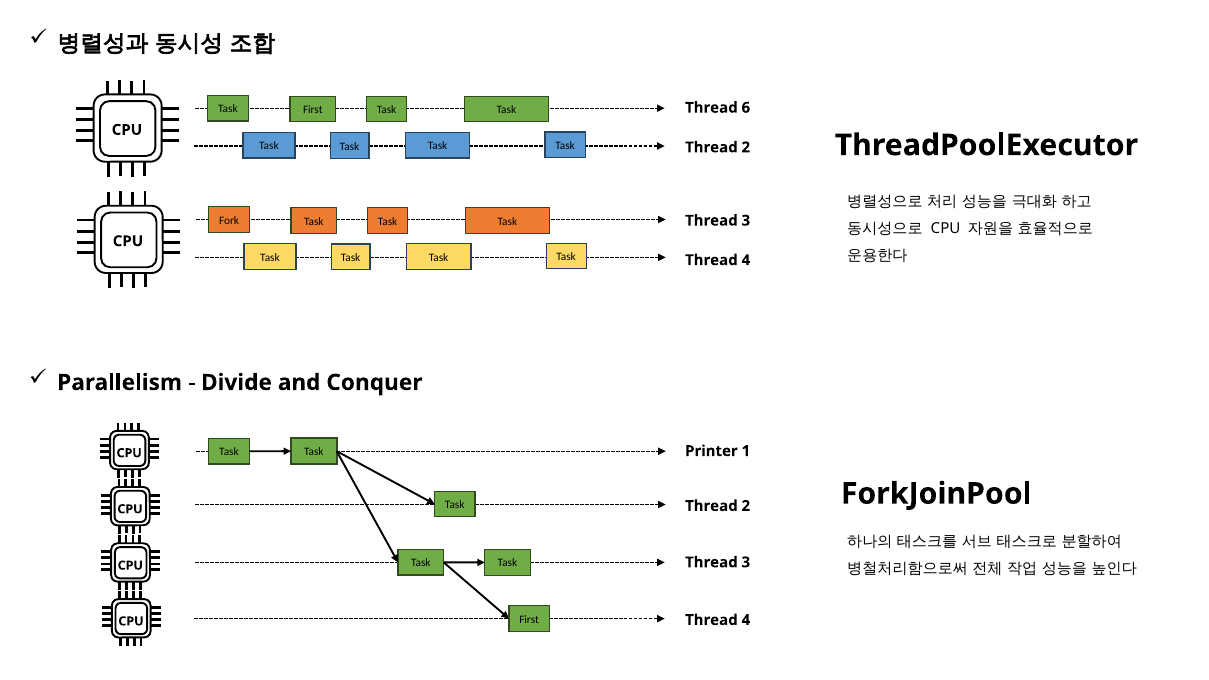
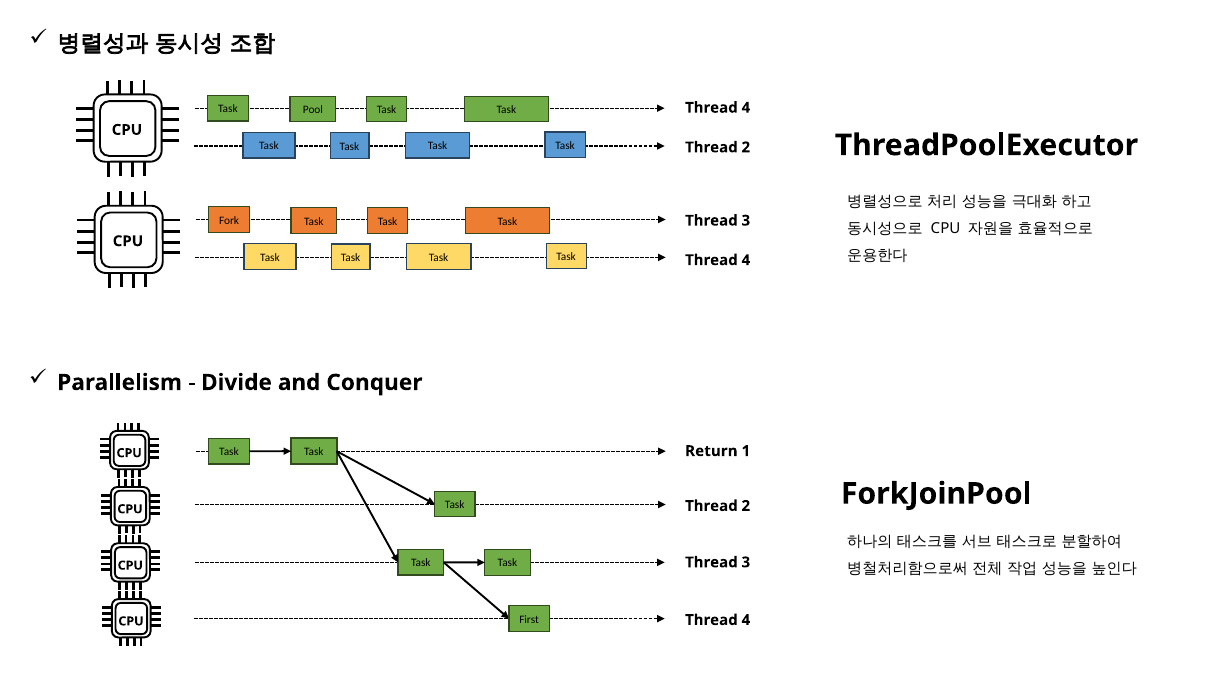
6: 6 -> 4 (746, 108)
First: First -> Pool (313, 110)
Printer: Printer -> Return (711, 451)
